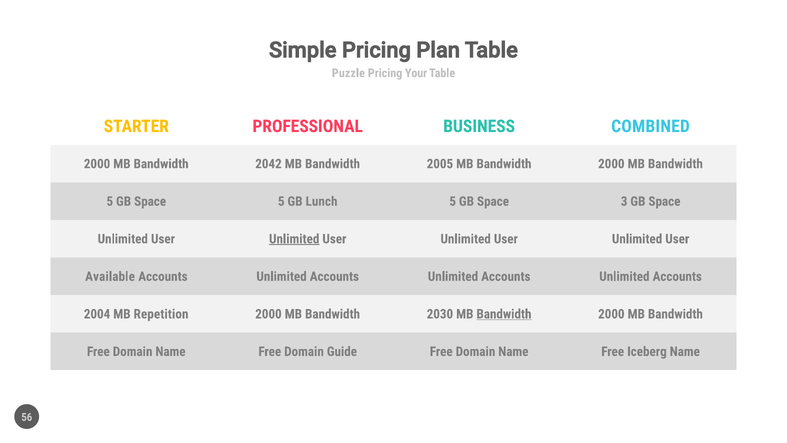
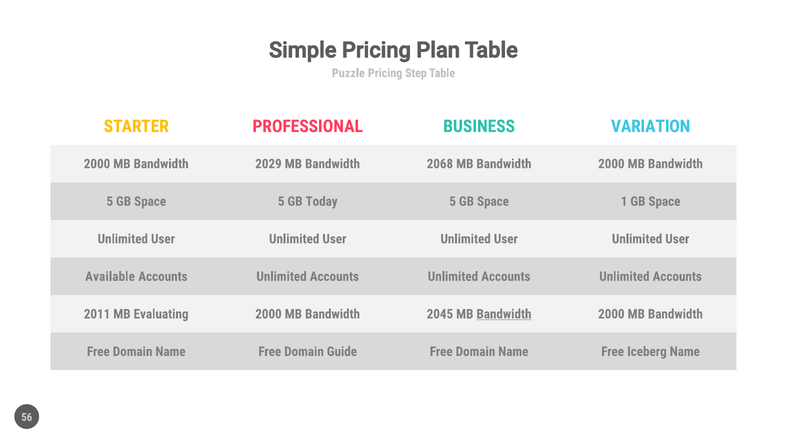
Your: Your -> Step (416, 73)
COMBINED: COMBINED -> VARIATION (651, 126)
2042: 2042 -> 2029 (268, 164)
2005: 2005 -> 2068 (440, 164)
Lunch: Lunch -> Today (322, 201)
3: 3 -> 1 (624, 201)
Unlimited underline: present -> none (294, 239)
2004: 2004 -> 2011 (97, 314)
Repetition: Repetition -> Evaluating (161, 314)
2030: 2030 -> 2045 (440, 314)
